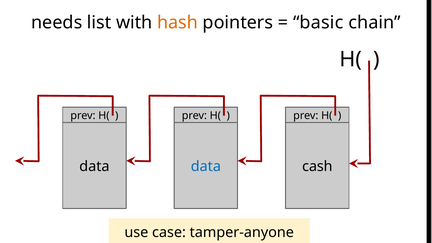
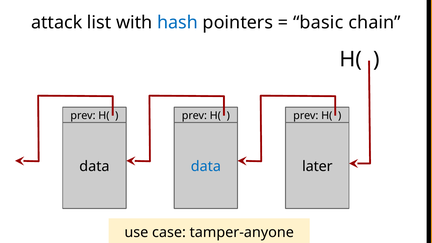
needs: needs -> attack (57, 22)
hash colour: orange -> blue (178, 22)
cash: cash -> later (317, 166)
